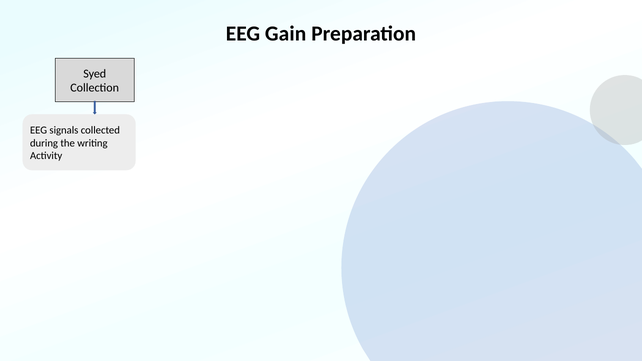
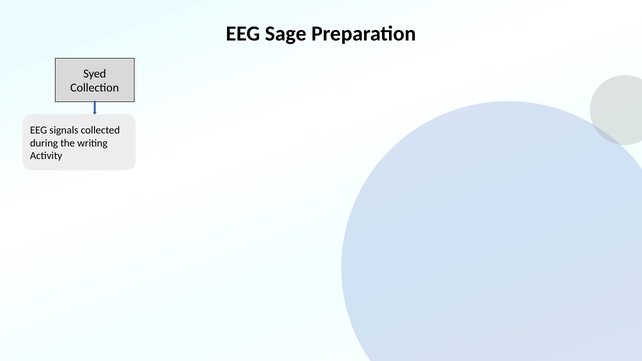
Gain: Gain -> Sage (286, 34)
